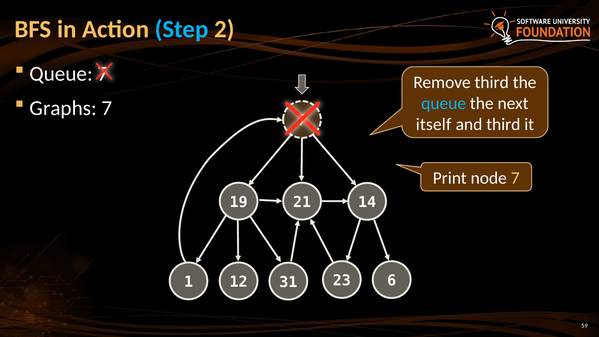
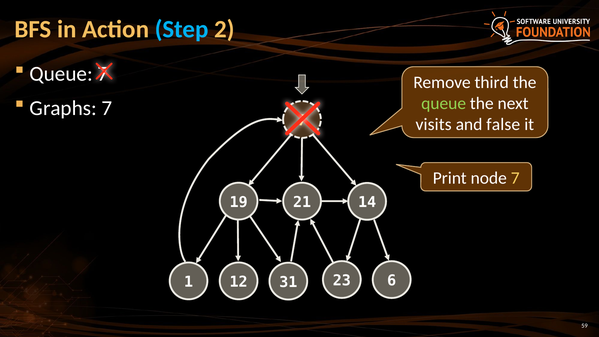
queue colour: light blue -> light green (444, 103)
itself: itself -> visits (434, 124)
and third: third -> false (503, 124)
